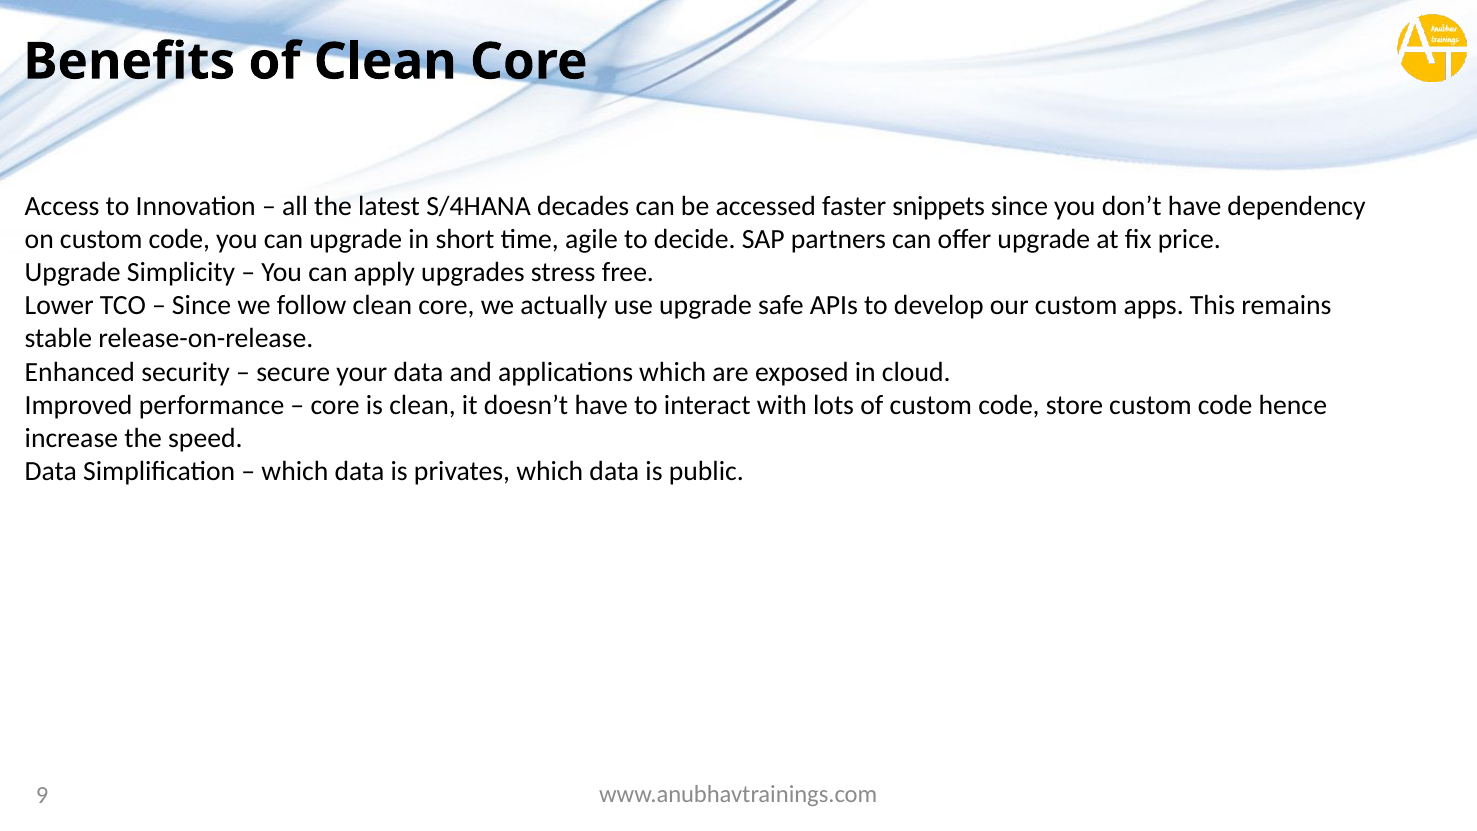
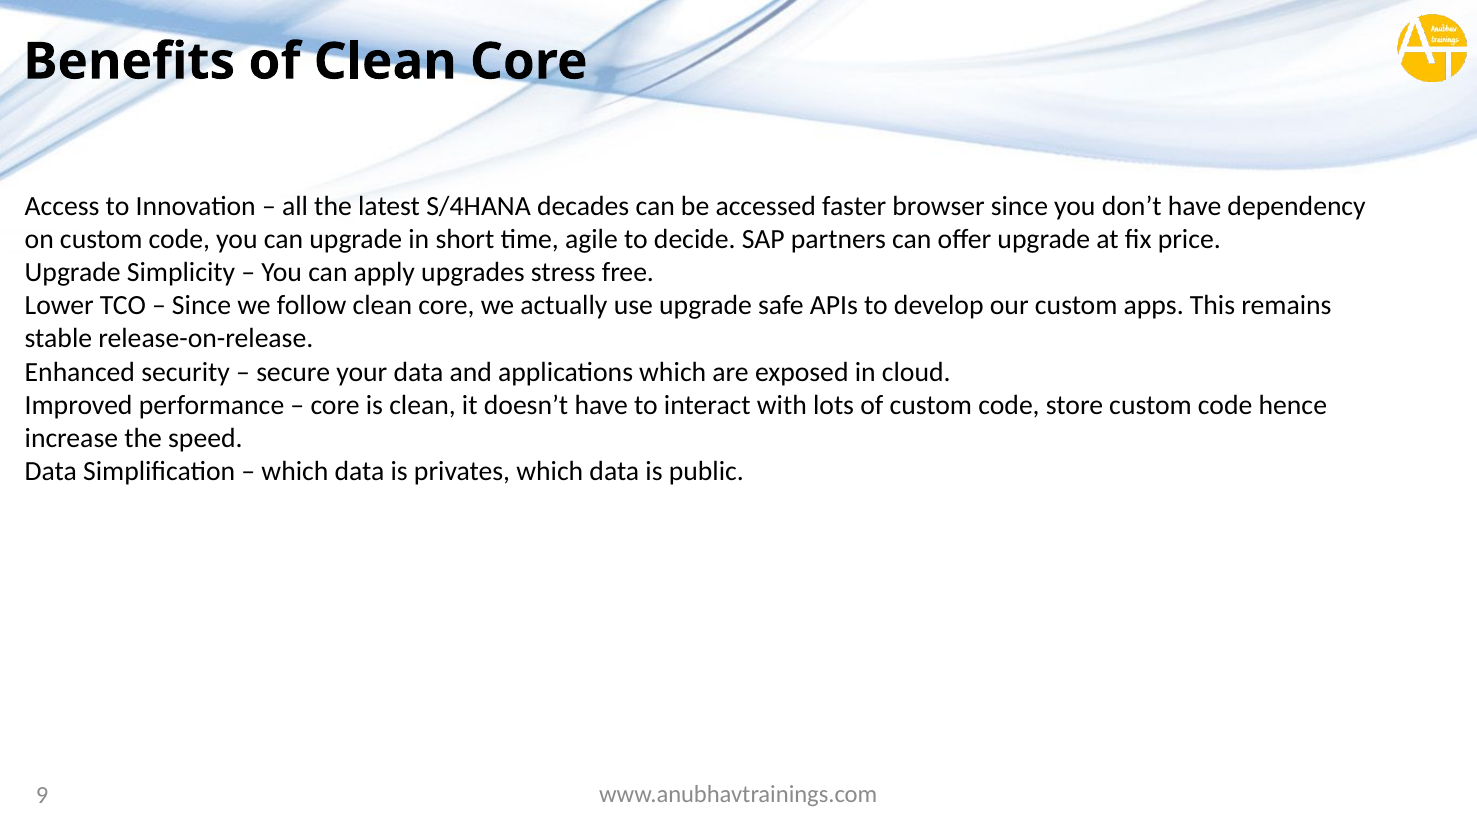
snippets: snippets -> browser (939, 206)
